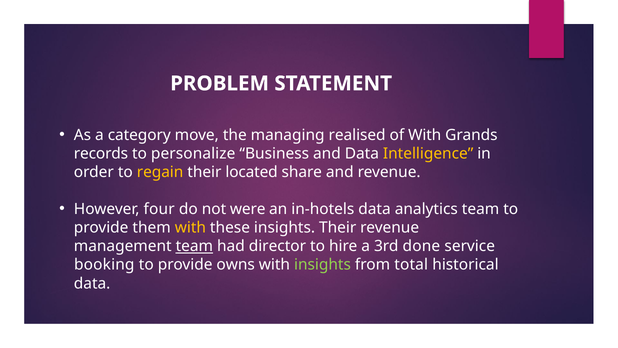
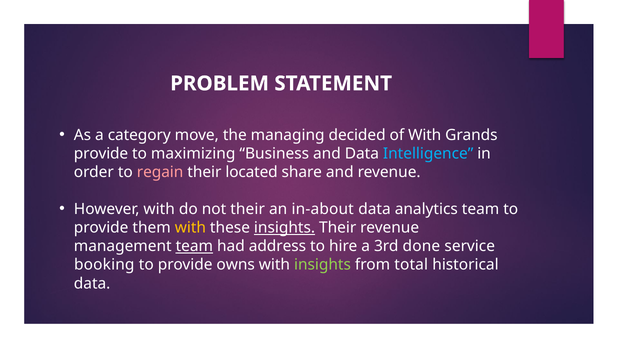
realised: realised -> decided (357, 135)
records: records -> provide (101, 153)
personalize: personalize -> maximizing (193, 153)
Intelligence colour: yellow -> light blue (428, 153)
regain colour: yellow -> pink (160, 172)
However four: four -> with (159, 209)
not were: were -> their (248, 209)
in-hotels: in-hotels -> in-about (323, 209)
insights underline: none -> present (285, 227)
director: director -> address (277, 246)
